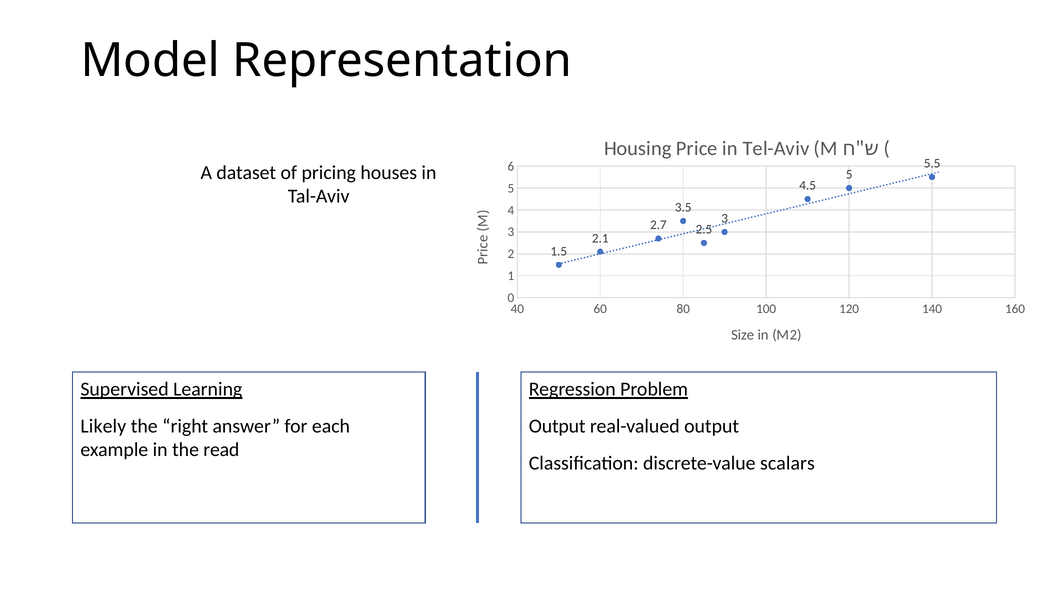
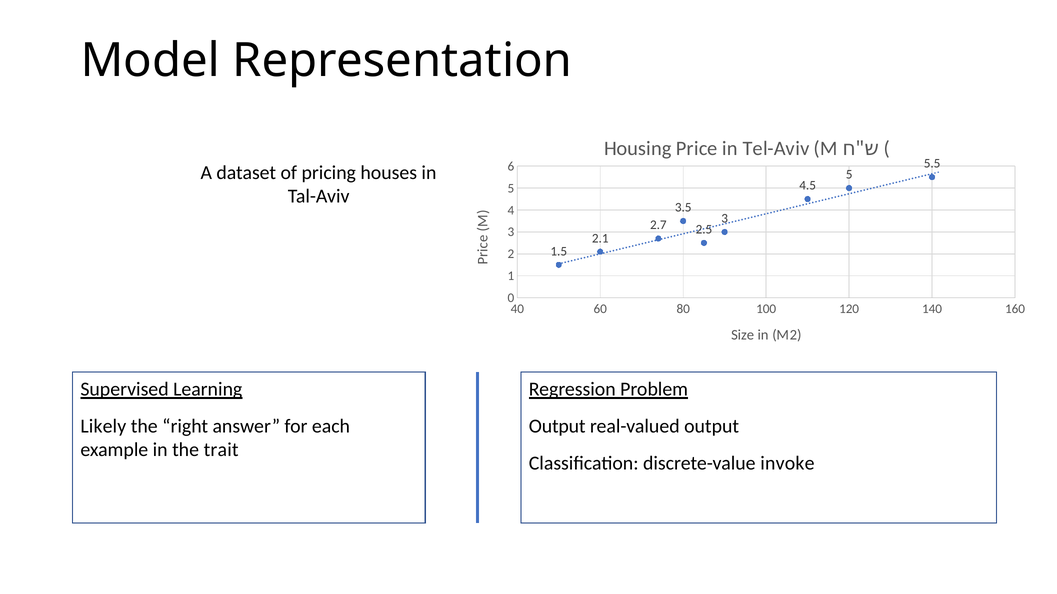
read: read -> trait (221, 450)
scalars: scalars -> invoke (787, 464)
